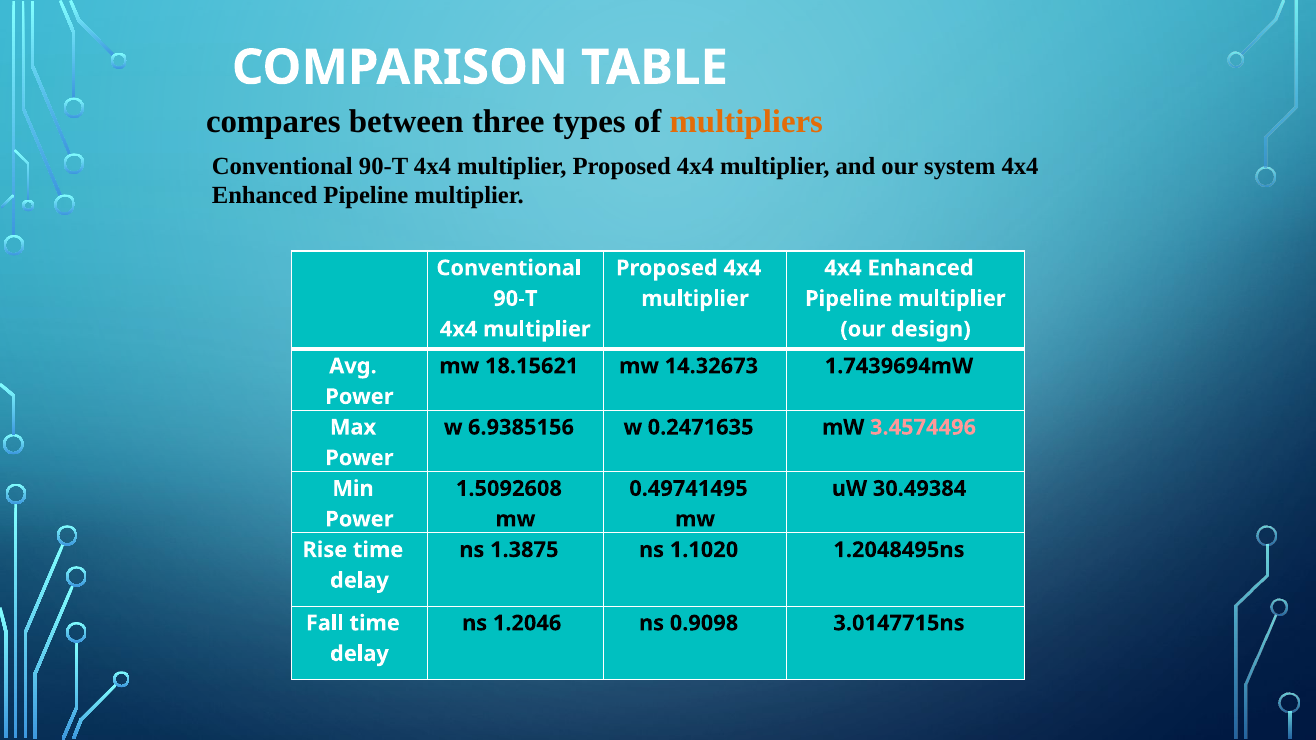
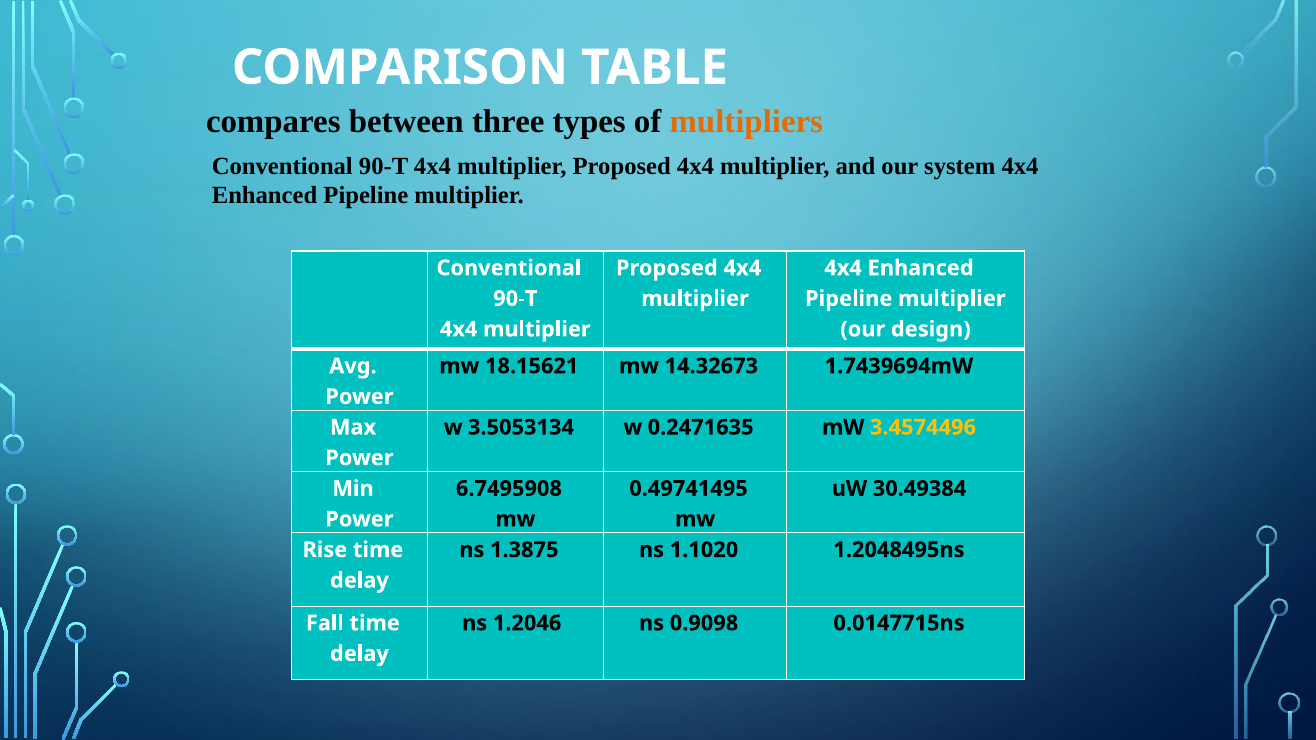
6.9385156: 6.9385156 -> 3.5053134 (521, 427)
3.4574496 colour: pink -> yellow (923, 427)
1.5092608: 1.5092608 -> 6.7495908 (509, 489)
3.0147715ns: 3.0147715ns -> 0.0147715ns (899, 623)
